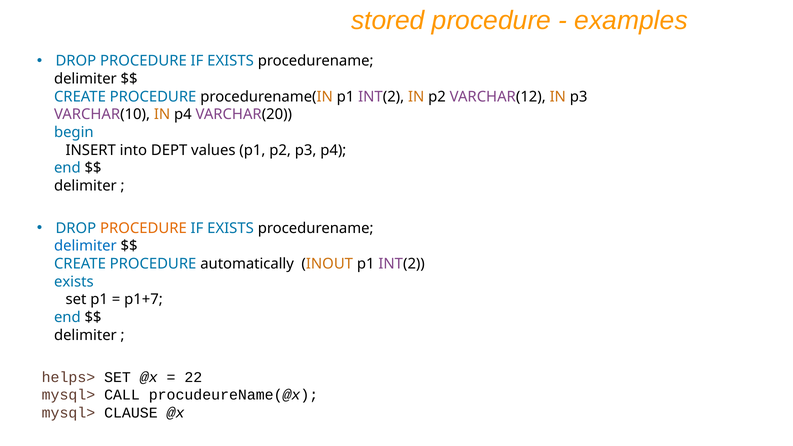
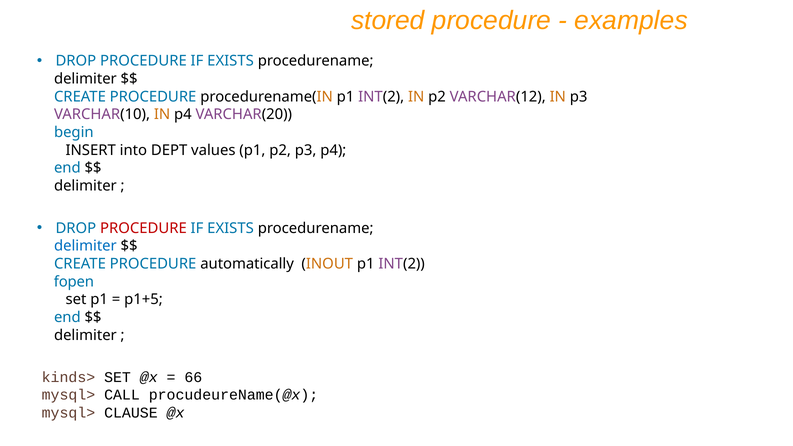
PROCEDURE colour: orange -> red (143, 228)
exists: exists -> fopen (74, 282)
p1+7: p1+7 -> p1+5 (143, 300)
helps>: helps> -> kinds> (68, 377)
22: 22 -> 66 (193, 377)
